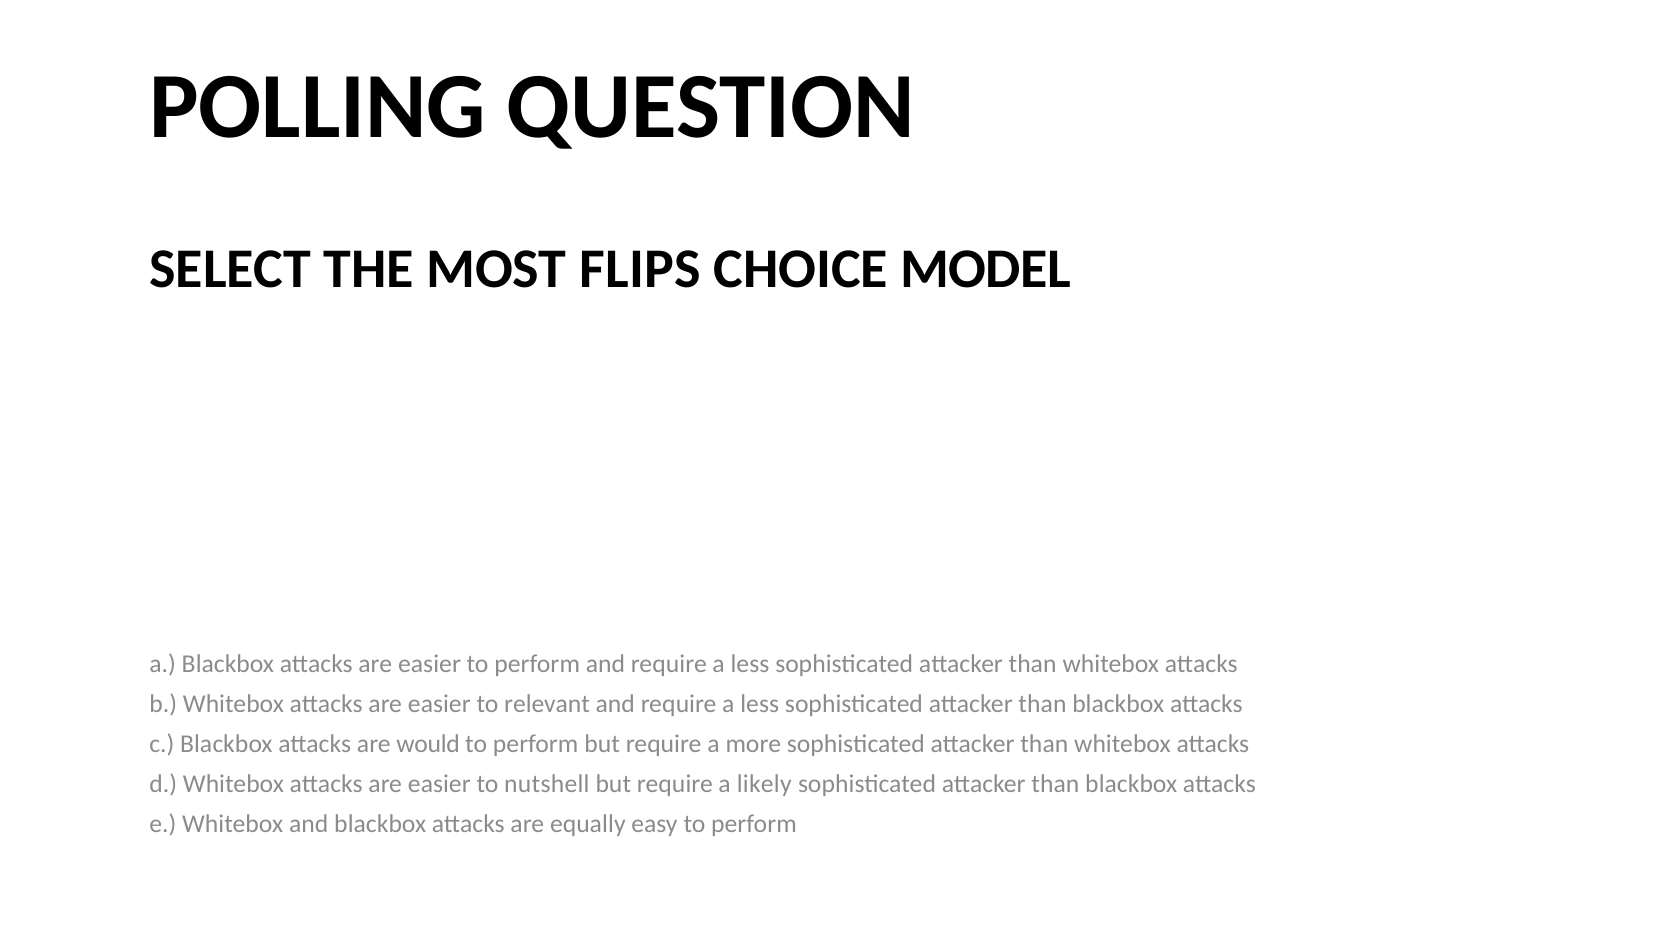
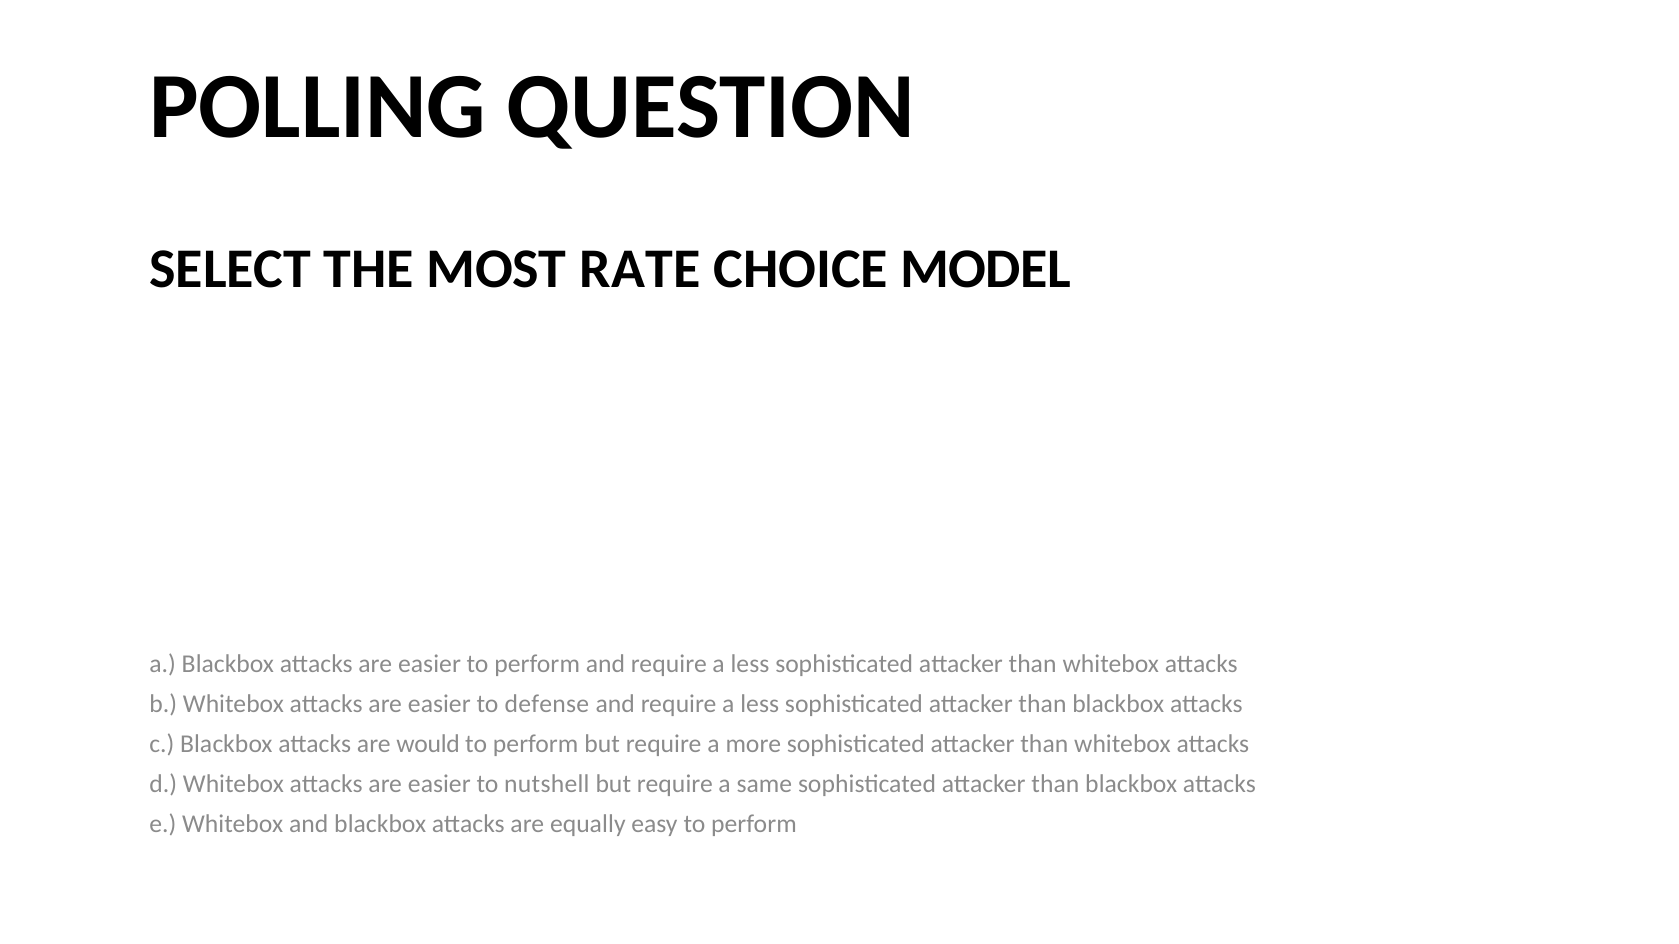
FLIPS: FLIPS -> RATE (640, 269)
relevant: relevant -> defense (547, 704)
likely: likely -> same (764, 784)
